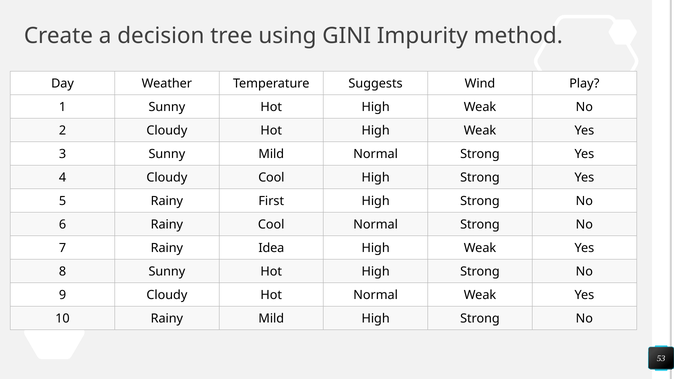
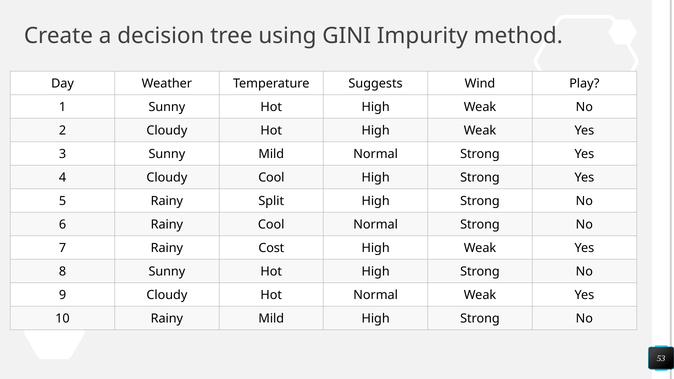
First: First -> Split (271, 201)
Idea: Idea -> Cost (271, 248)
